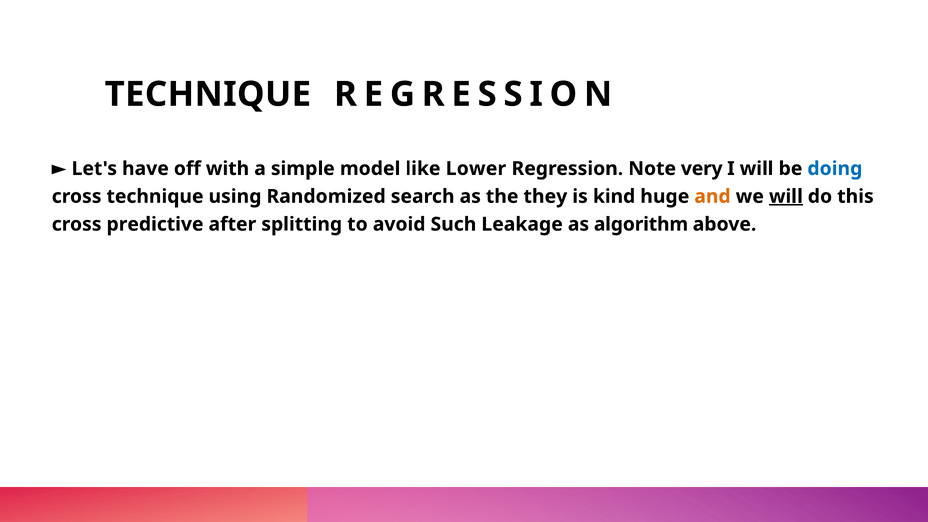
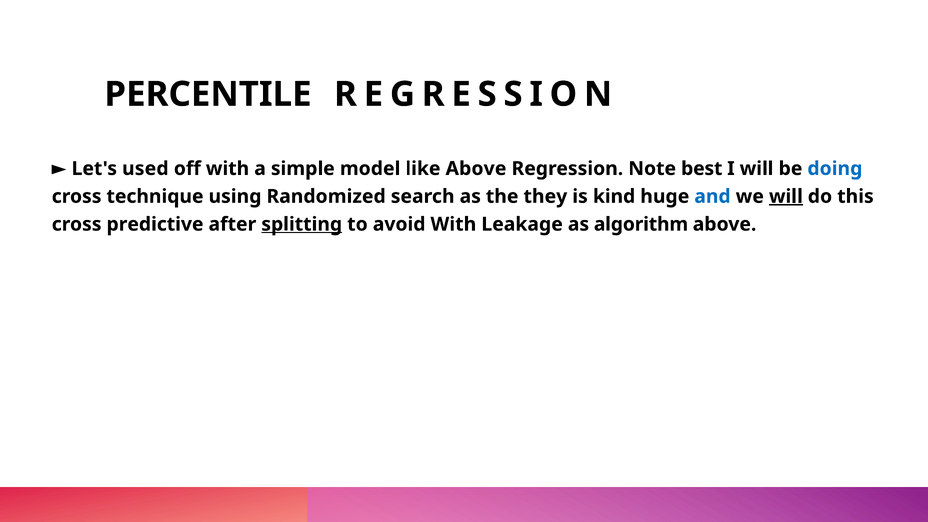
TECHNIQUE: TECHNIQUE -> PERCENTILE (208, 94)
have: have -> used (145, 169)
like Lower: Lower -> Above (476, 169)
very: very -> best (702, 169)
and colour: orange -> blue (712, 196)
splitting underline: none -> present (302, 224)
avoid Such: Such -> With (453, 224)
